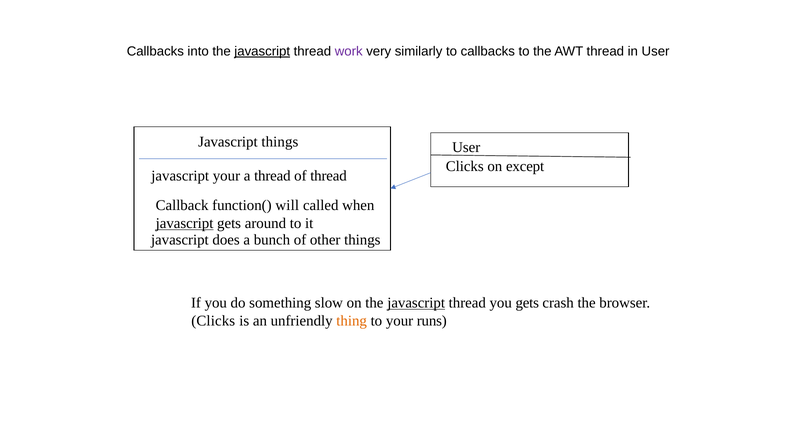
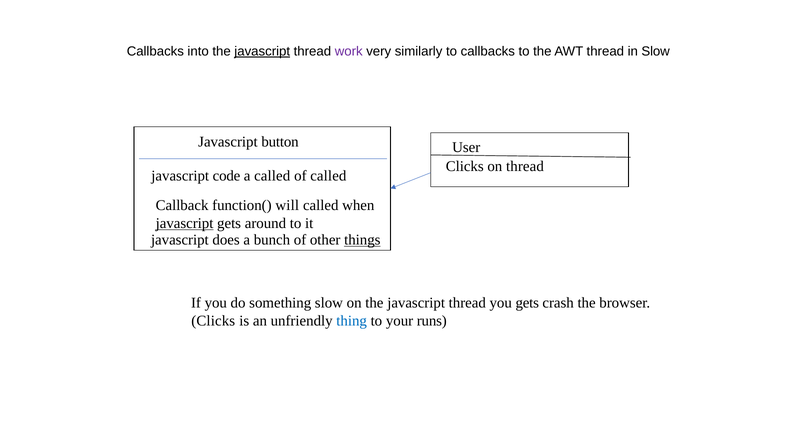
in User: User -> Slow (656, 51)
Javascript things: things -> button (280, 142)
on except: except -> thread (525, 167)
javascript your: your -> code (227, 176)
a thread: thread -> called (272, 176)
of thread: thread -> called (328, 176)
things underline: none -> present (362, 240)
javascript underline: present -> none (416, 303)
thing colour: orange -> blue (352, 321)
